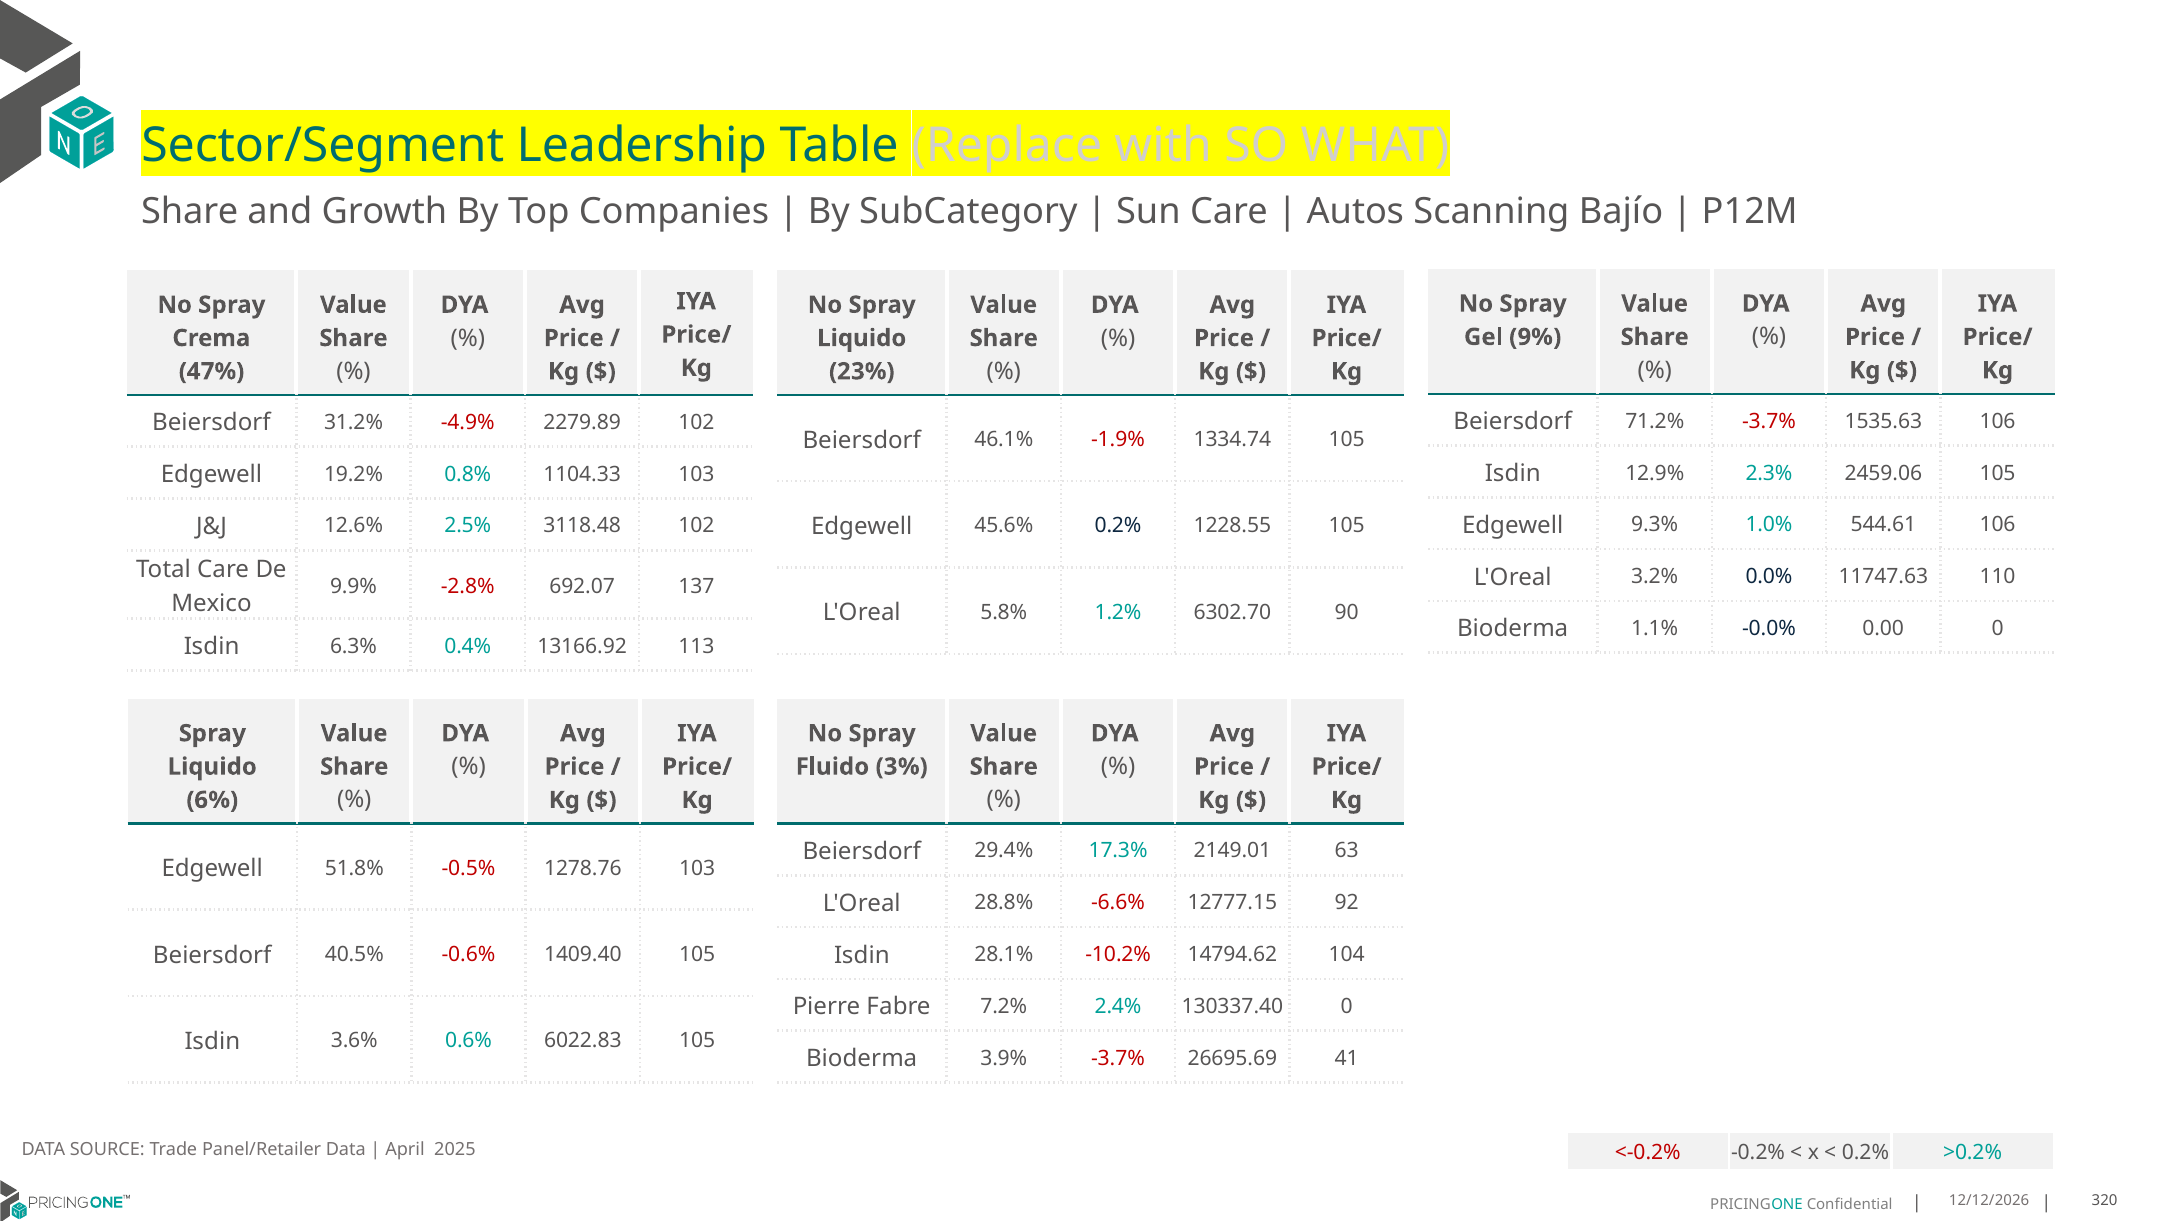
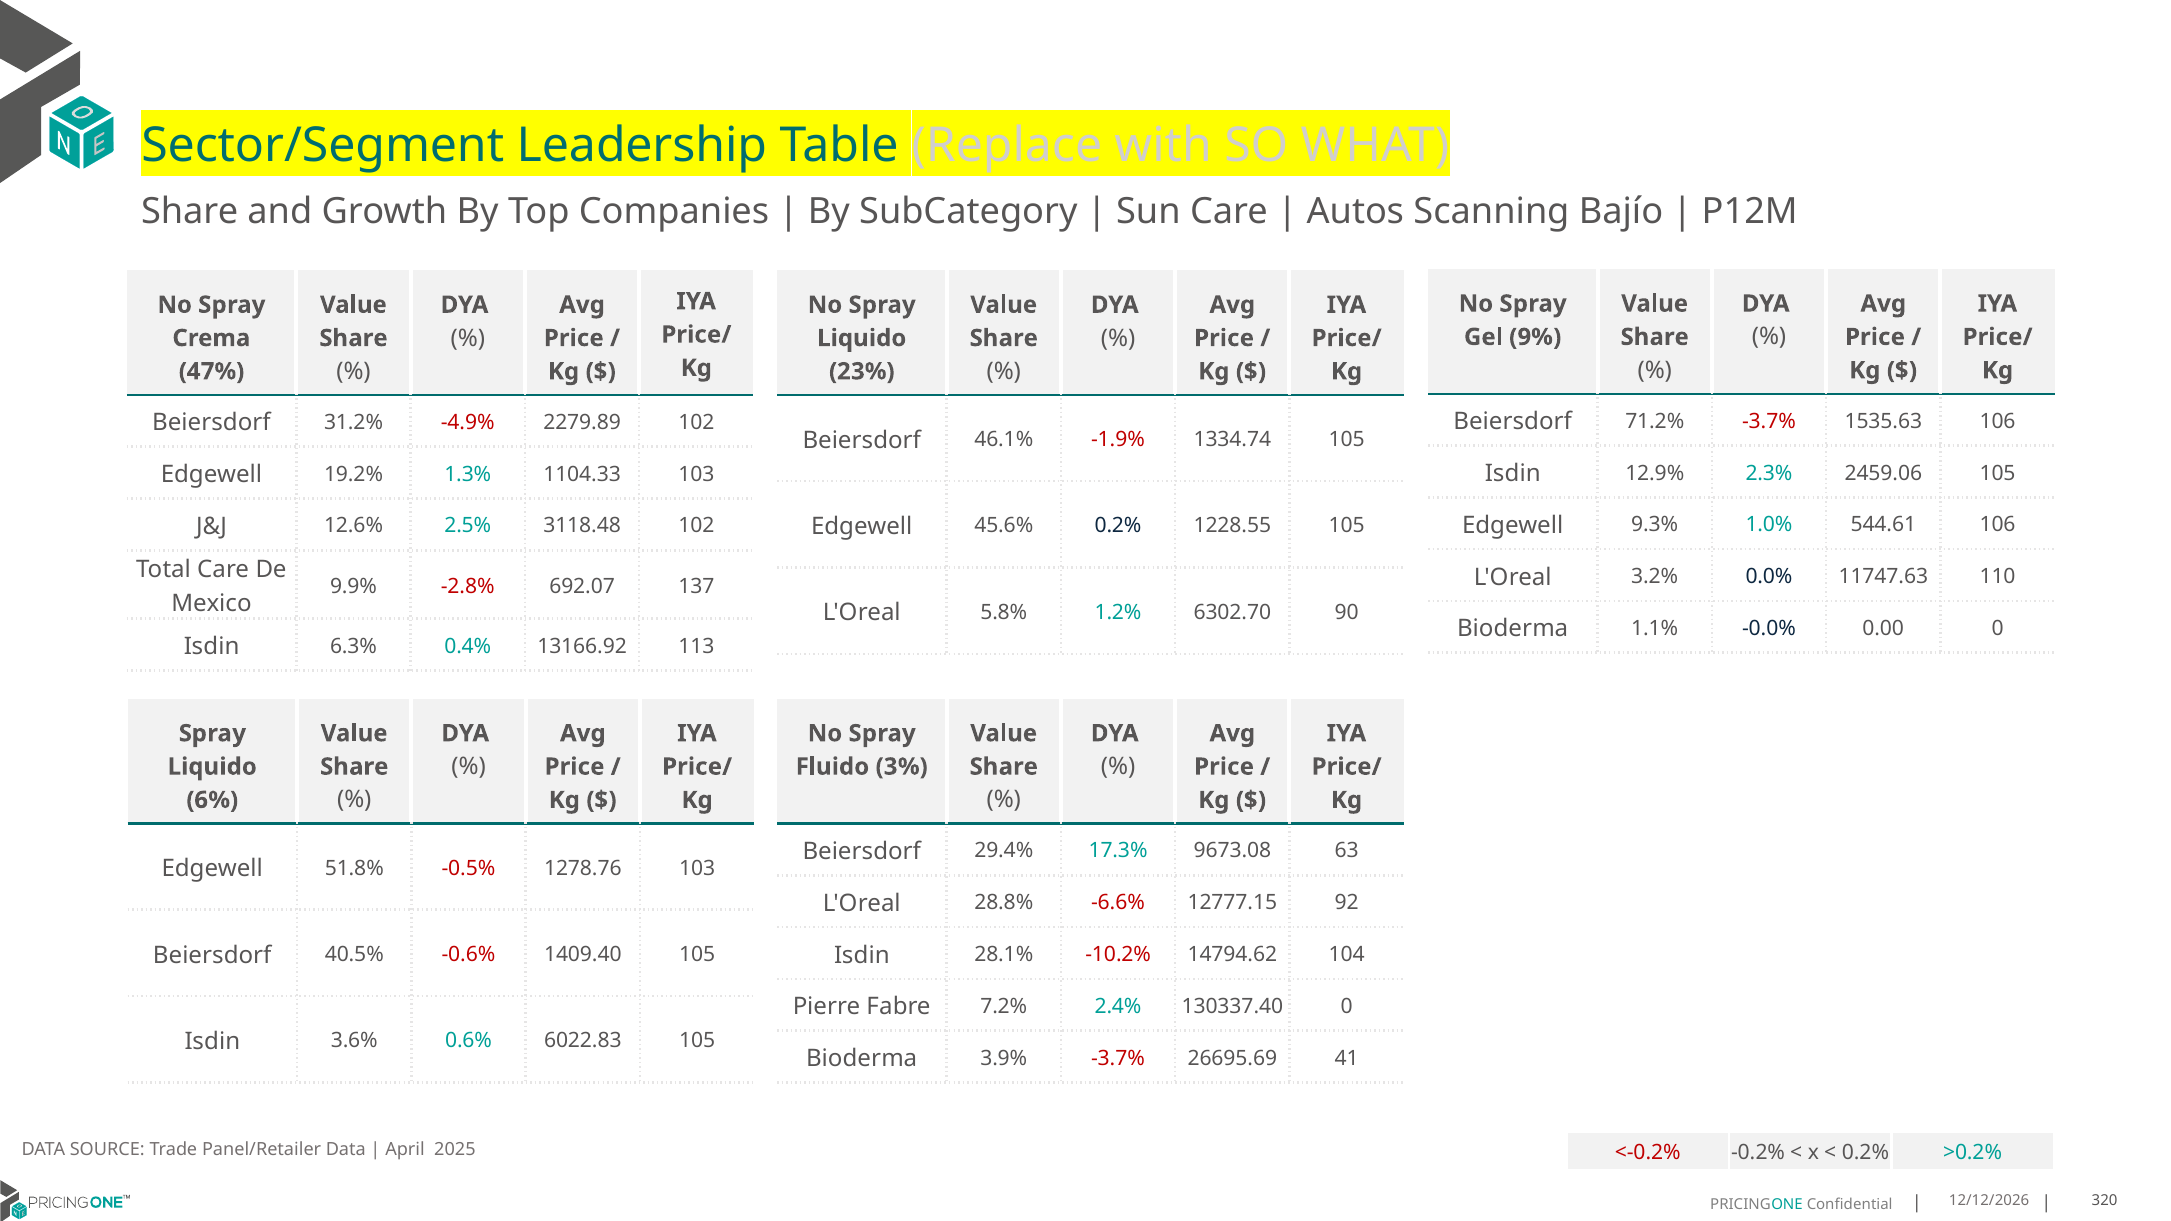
0.8%: 0.8% -> 1.3% (468, 474)
2149.01: 2149.01 -> 9673.08 (1232, 851)
